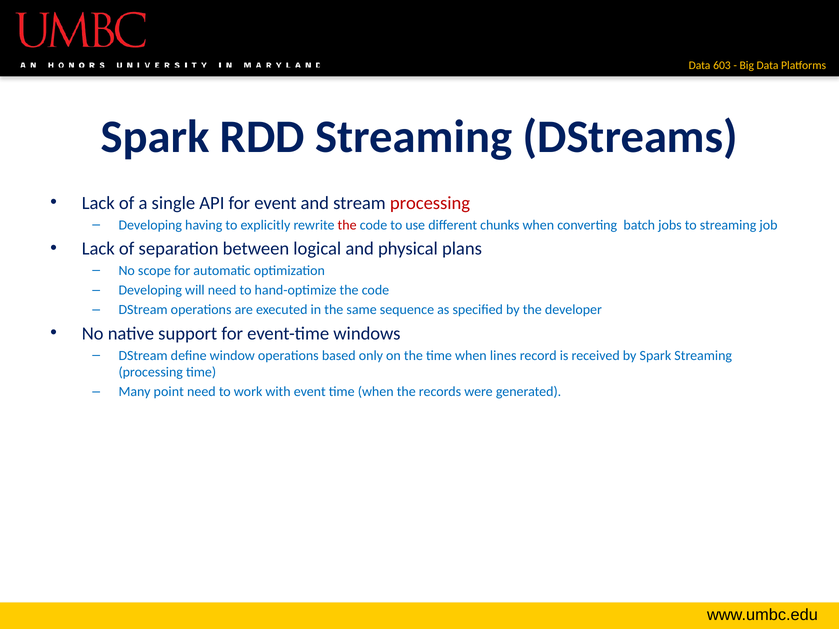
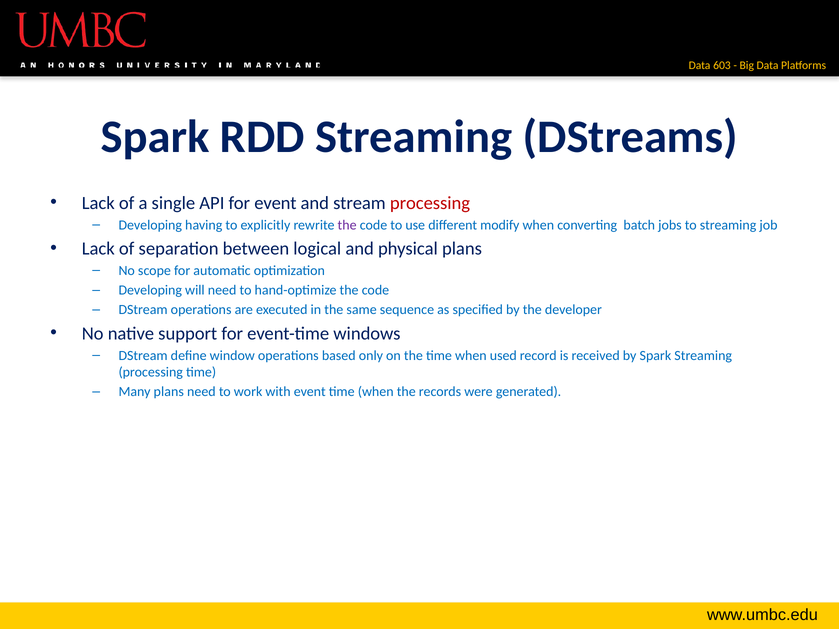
the colour: red -> purple (347, 225)
chunks: chunks -> modify (500, 225)
lines: lines -> used (503, 356)
Many point: point -> plans (169, 392)
